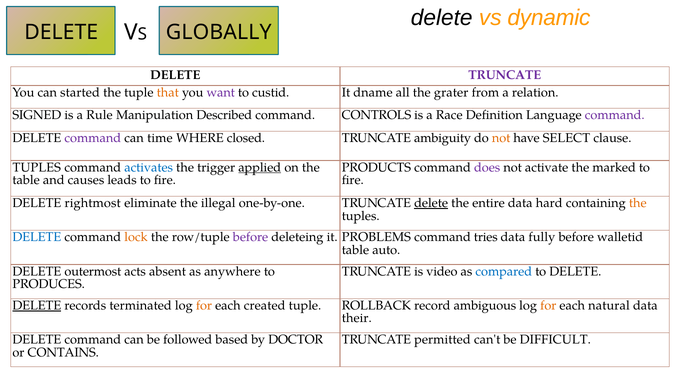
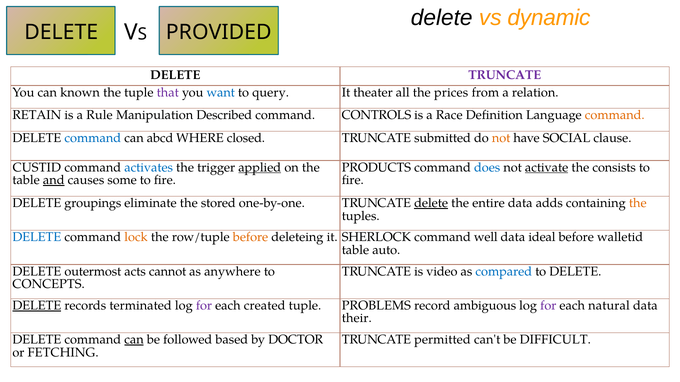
GLOBALLY: GLOBALLY -> PROVIDED (219, 32)
started: started -> known (80, 92)
that colour: orange -> purple (168, 92)
want colour: purple -> blue (221, 92)
custid: custid -> query (271, 92)
dname: dname -> theater (373, 92)
grater: grater -> prices (451, 92)
SIGNED: SIGNED -> RETAIN (37, 115)
command colour: purple -> orange (615, 115)
command colour: purple -> blue (93, 138)
time: time -> abcd (160, 138)
ambiguity: ambiguity -> submitted (443, 138)
SELECT: SELECT -> SOCIAL (567, 138)
TUPLES: TUPLES -> CUSTID (37, 168)
does colour: purple -> blue (487, 168)
activate underline: none -> present (547, 168)
marked: marked -> consists (614, 168)
and underline: none -> present (54, 180)
leads: leads -> some (122, 180)
rightmost: rightmost -> groupings (93, 203)
illegal: illegal -> stored (218, 203)
hard: hard -> adds (549, 203)
before colour: purple -> orange (251, 237)
PROBLEMS: PROBLEMS -> SHERLOCK (376, 237)
tries: tries -> well (486, 237)
fully: fully -> ideal (542, 237)
absent: absent -> cannot (168, 272)
PRODUCES: PRODUCES -> CONCEPTS (49, 284)
for colour: orange -> purple (204, 306)
ROLLBACK: ROLLBACK -> PROBLEMS (376, 306)
for colour: orange -> purple (548, 306)
can underline: none -> present (134, 340)
CONTAINS: CONTAINS -> FETCHING (63, 353)
